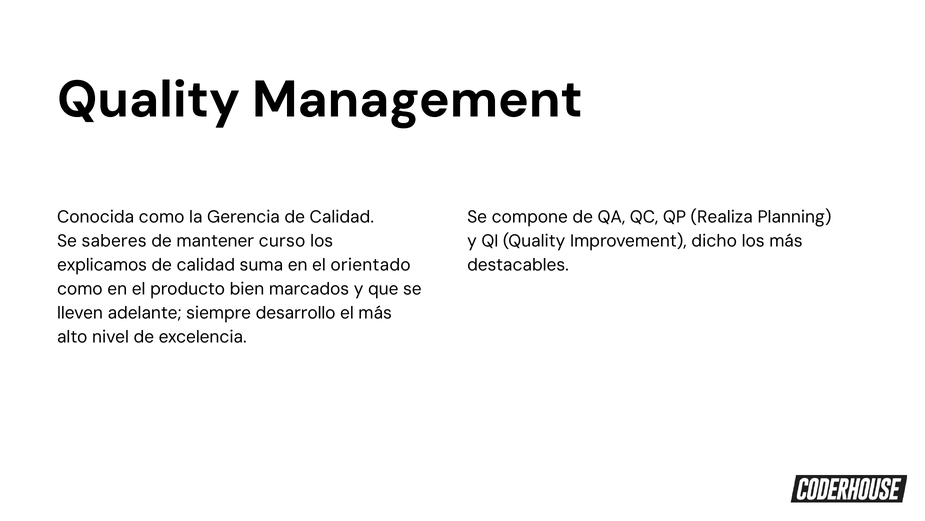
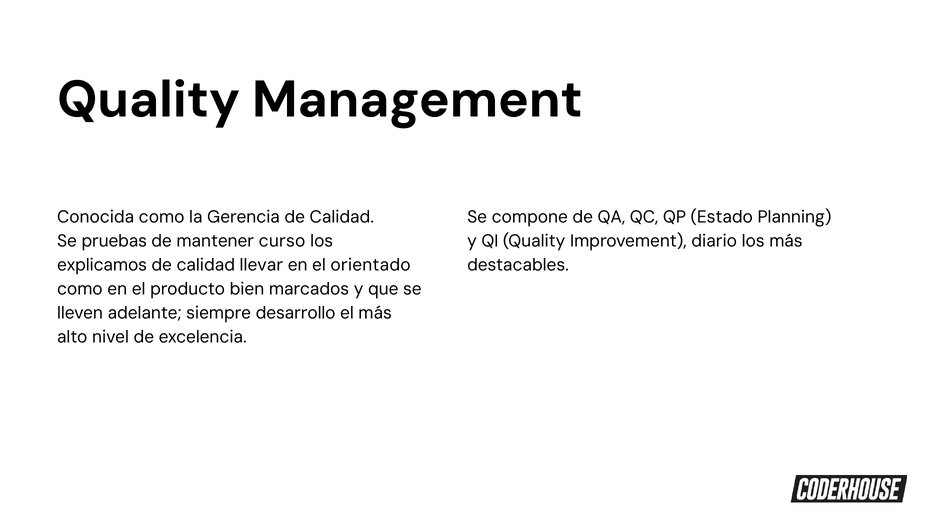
Realiza: Realiza -> Estado (722, 217)
saberes: saberes -> pruebas (114, 241)
dicho: dicho -> diario (714, 241)
suma: suma -> llevar (261, 265)
